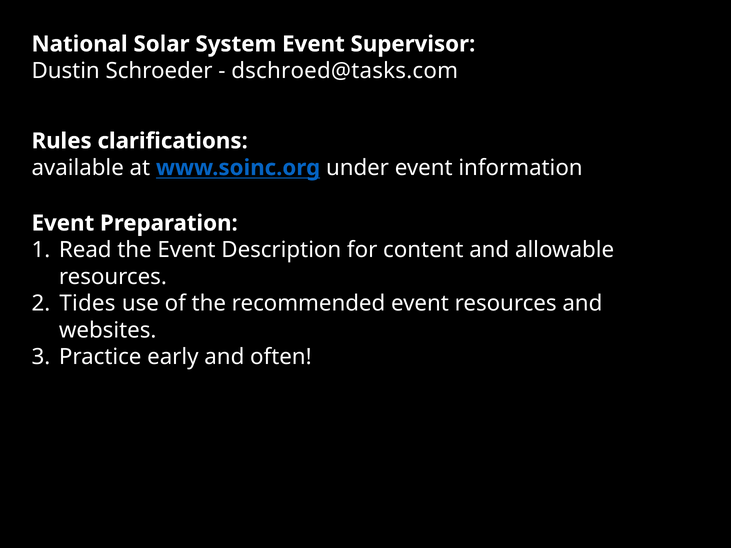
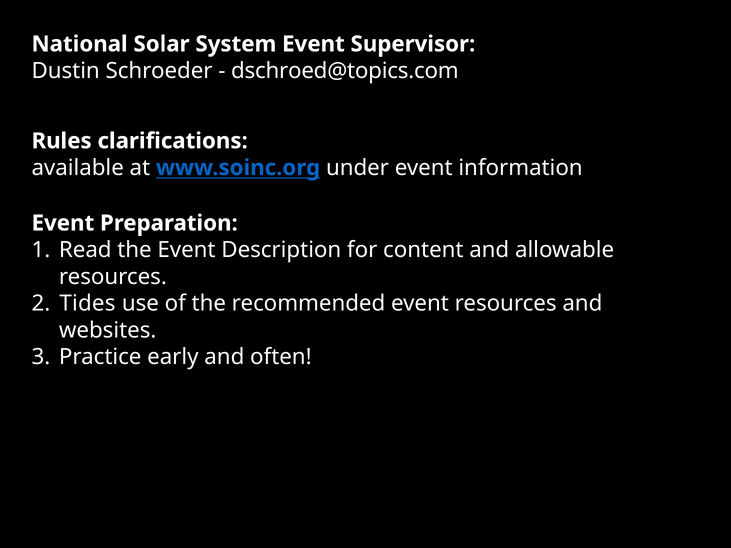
dschroed@tasks.com: dschroed@tasks.com -> dschroed@topics.com (345, 71)
